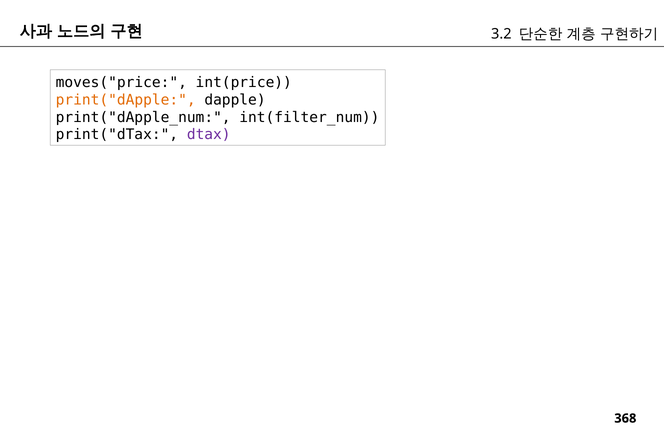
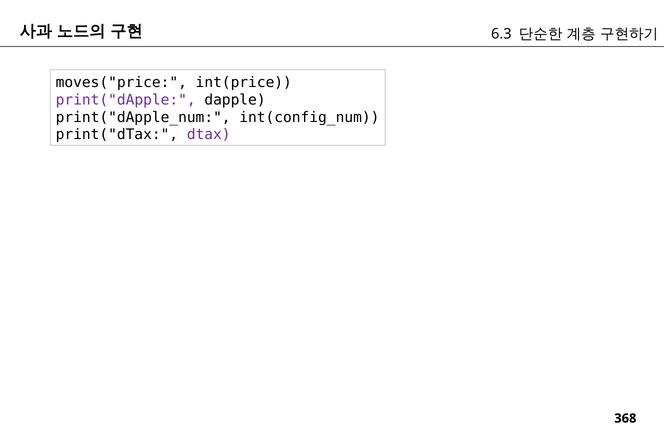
3.2: 3.2 -> 6.3 (501, 34)
print("dApple colour: orange -> purple (126, 100)
int(filter_num: int(filter_num -> int(config_num (309, 117)
